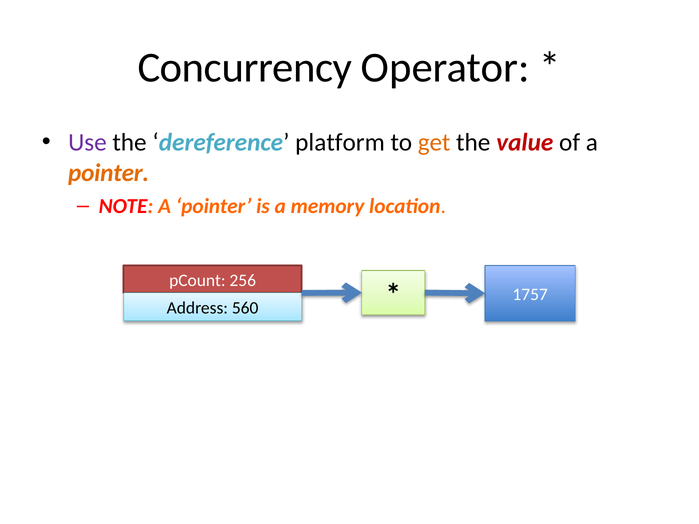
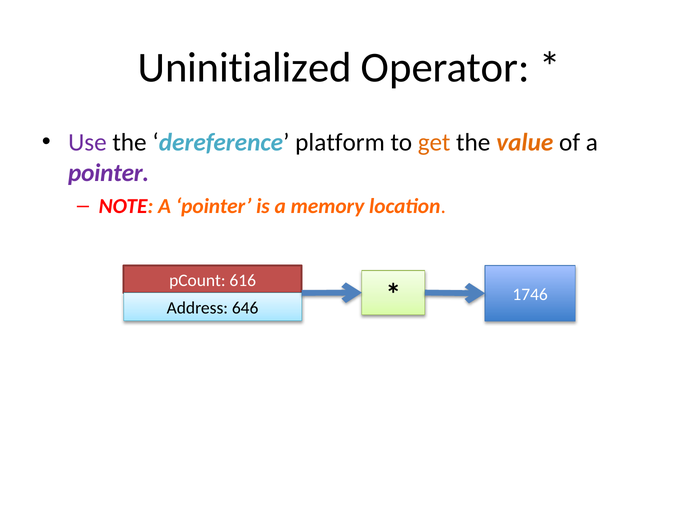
Concurrency: Concurrency -> Uninitialized (245, 68)
value colour: red -> orange (525, 143)
pointer colour: orange -> purple (109, 173)
256: 256 -> 616 (243, 281)
560: 560 -> 646 (245, 308)
1757: 1757 -> 1746 (530, 295)
